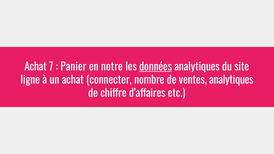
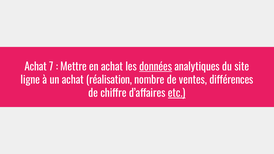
Panier: Panier -> Mettre (74, 67)
en notre: notre -> achat (112, 67)
connecter: connecter -> réalisation (109, 80)
ventes analytiques: analytiques -> différences (231, 80)
etc underline: none -> present (177, 93)
